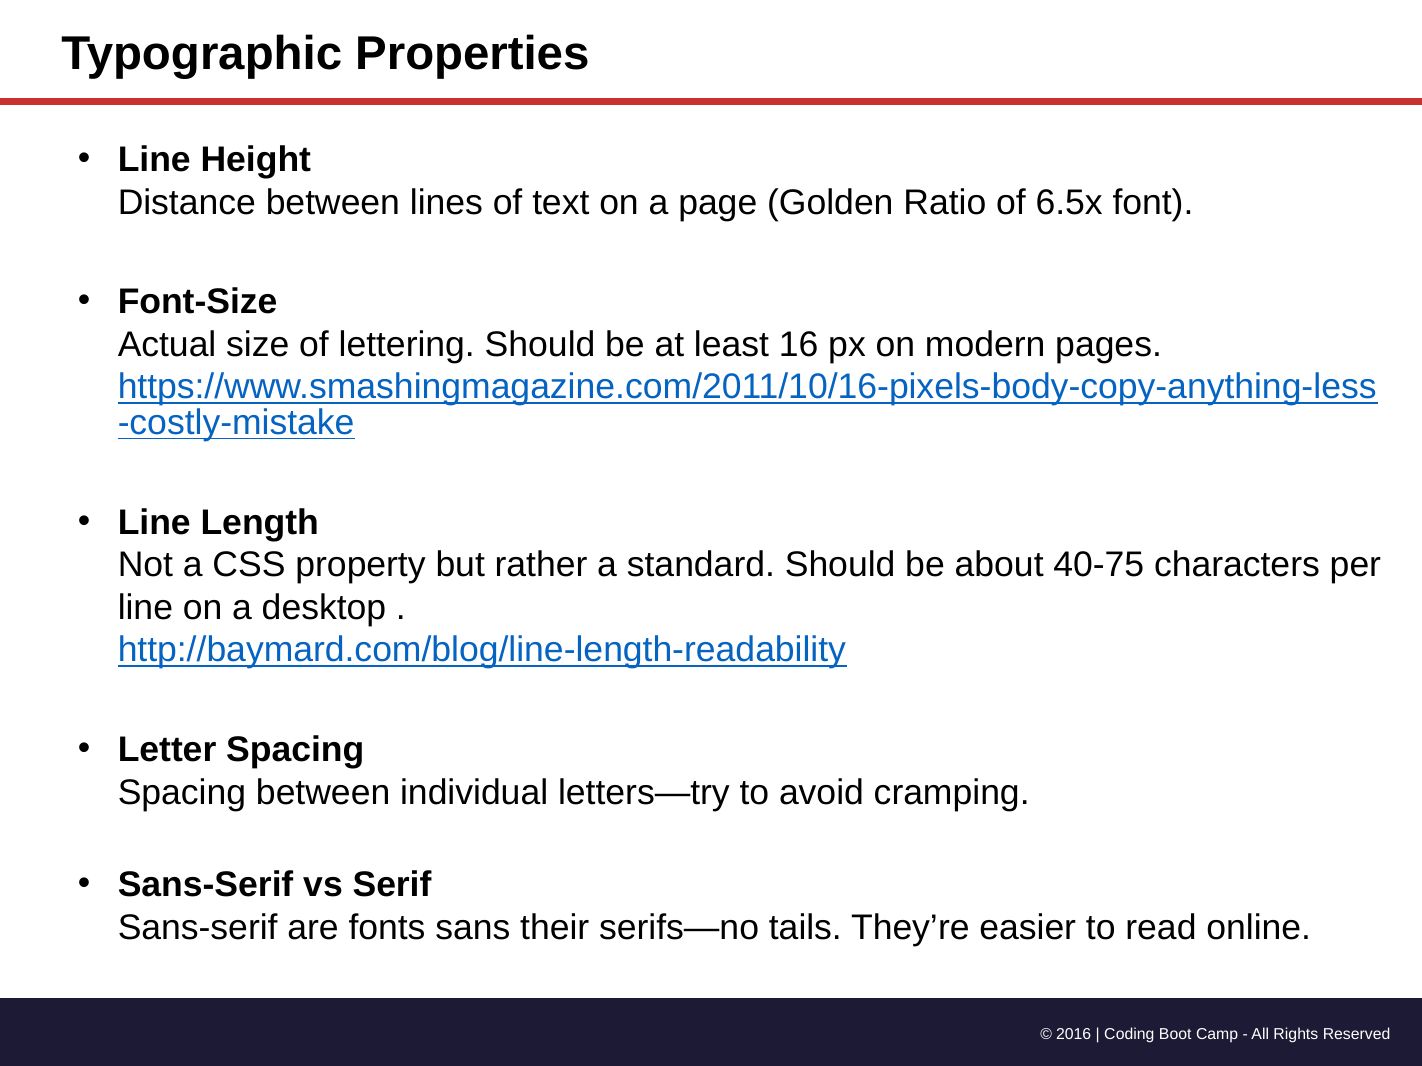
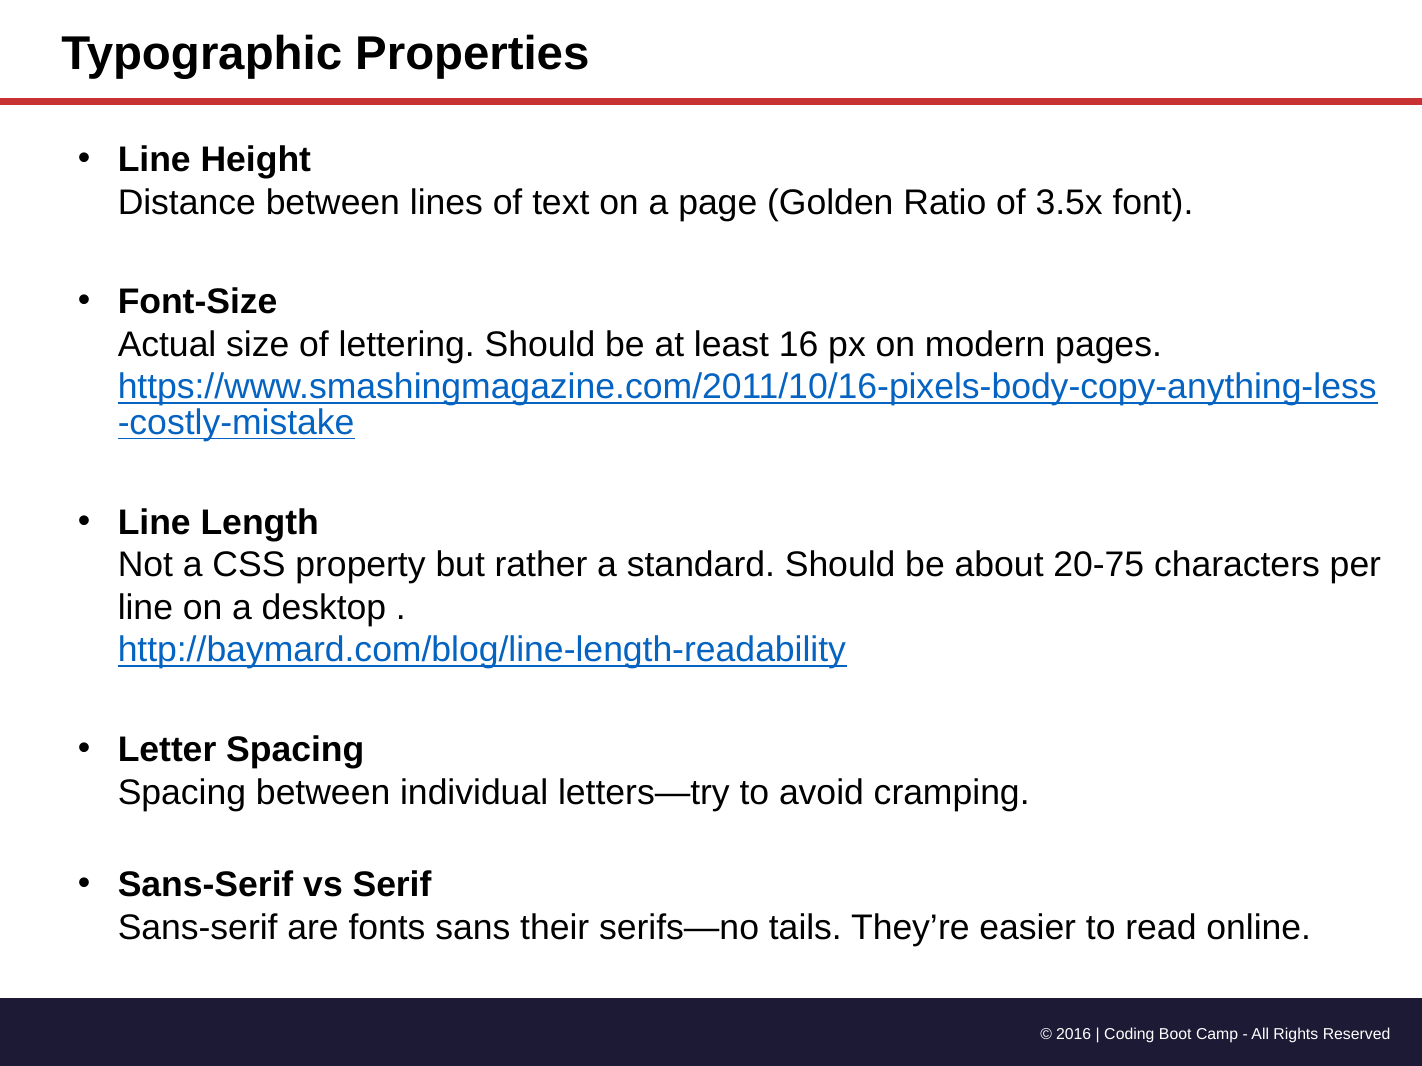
6.5x: 6.5x -> 3.5x (1069, 203)
40-75: 40-75 -> 20-75 (1099, 565)
